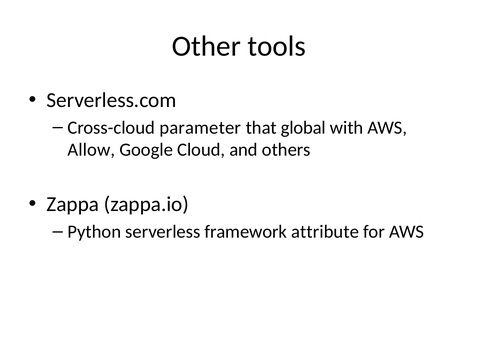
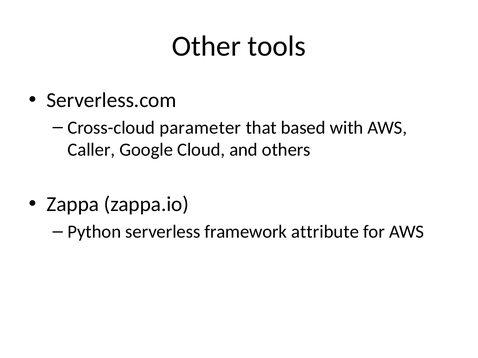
global: global -> based (303, 128)
Allow: Allow -> Caller (91, 150)
